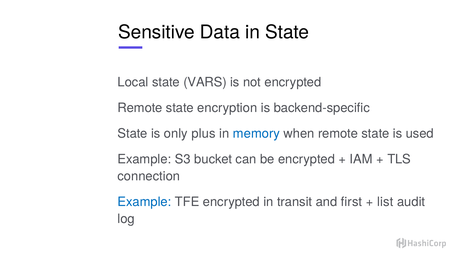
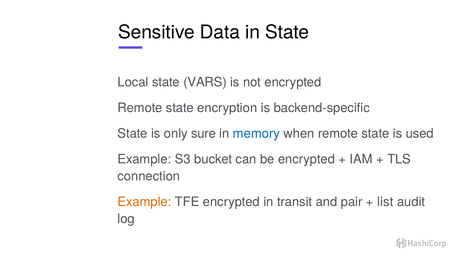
plus: plus -> sure (204, 133)
Example colour: blue -> orange (144, 202)
first: first -> pair (352, 202)
